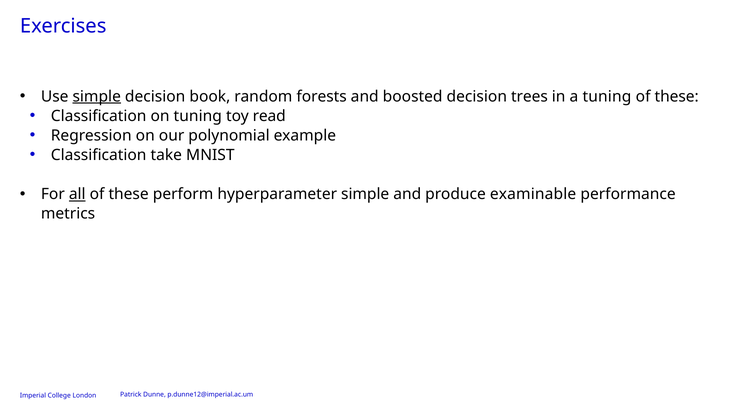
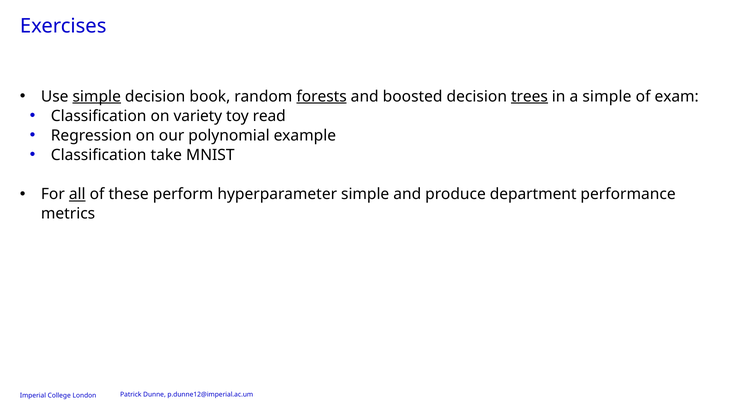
forests underline: none -> present (322, 97)
trees underline: none -> present (529, 97)
a tuning: tuning -> simple (607, 97)
these: these -> exam (677, 97)
on tuning: tuning -> variety (198, 116)
examinable: examinable -> department (533, 195)
